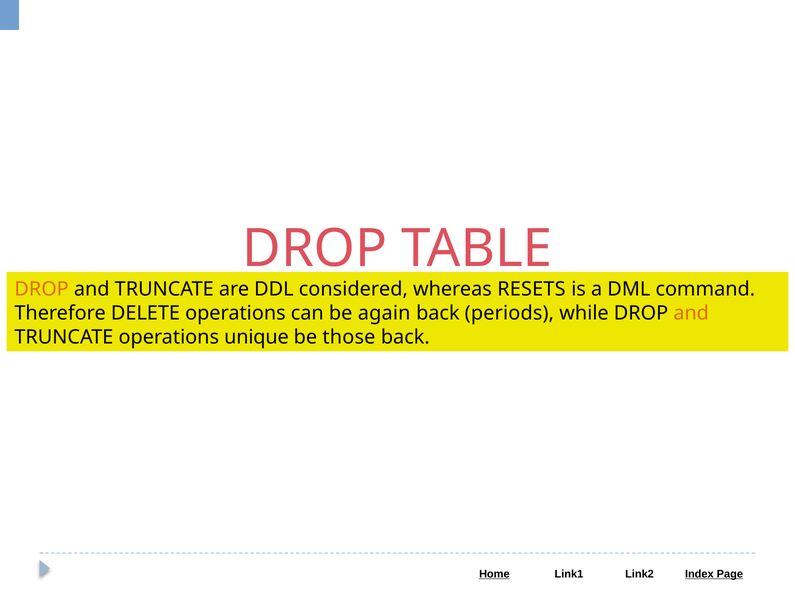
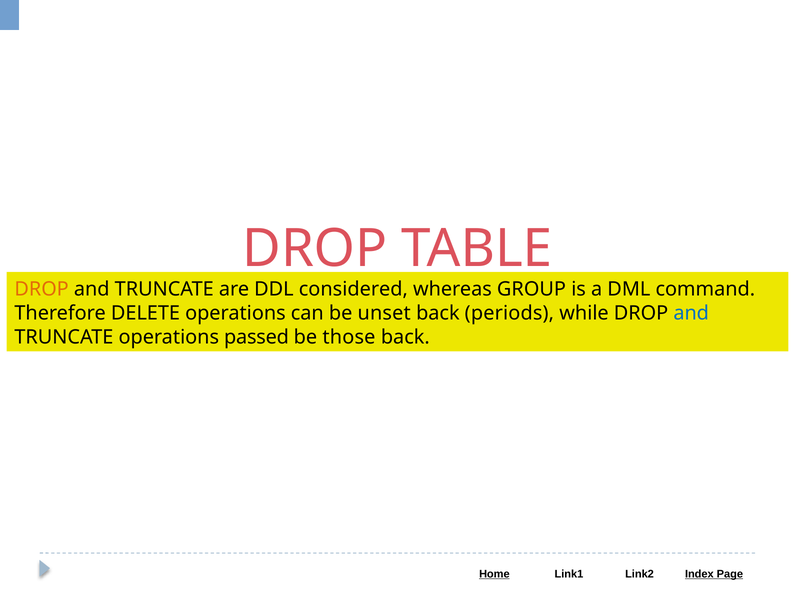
RESETS: RESETS -> GROUP (532, 289)
again: again -> unset (384, 313)
and colour: orange -> blue (691, 313)
unique: unique -> passed (256, 337)
